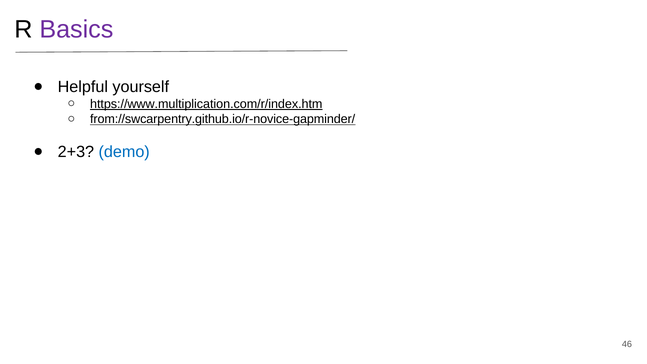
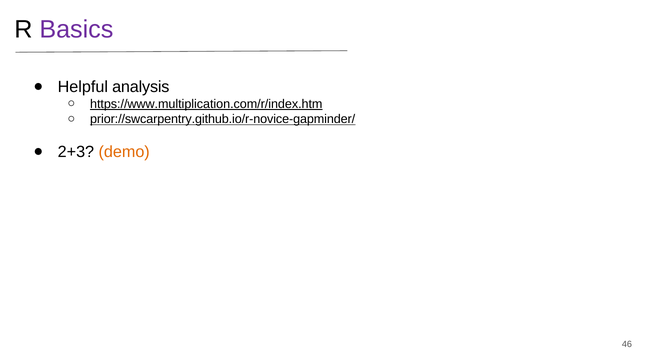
yourself: yourself -> analysis (141, 87)
from://swcarpentry.github.io/r-novice-gapminder/: from://swcarpentry.github.io/r-novice-gapminder/ -> prior://swcarpentry.github.io/r-novice-gapminder/ (223, 119)
demo colour: blue -> orange (124, 152)
